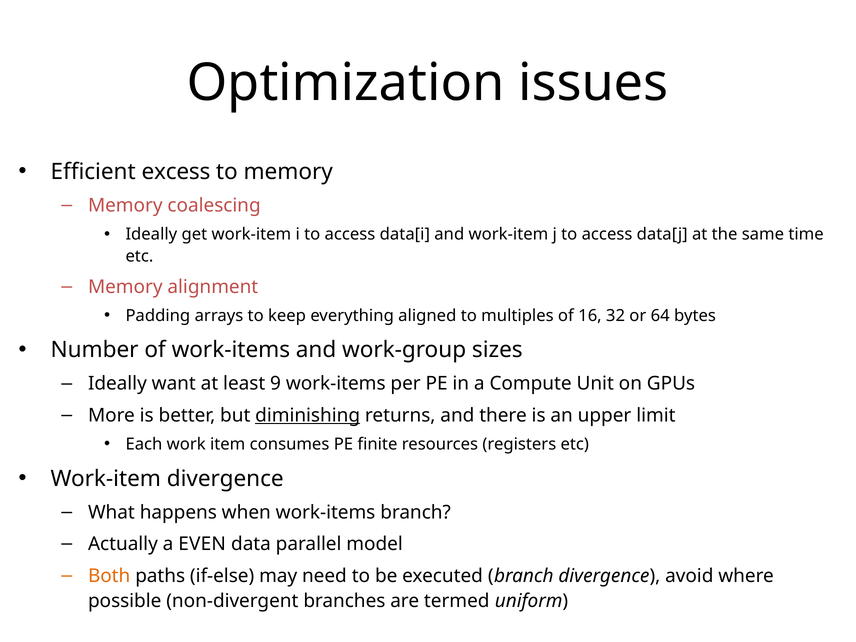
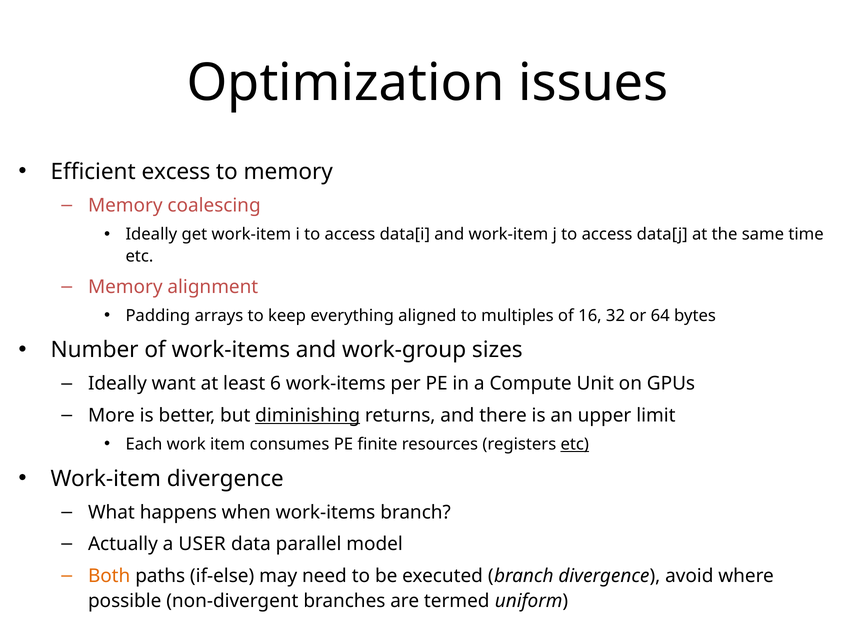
9: 9 -> 6 (276, 384)
etc underline: none -> present (575, 444)
EVEN: EVEN -> USER (202, 544)
